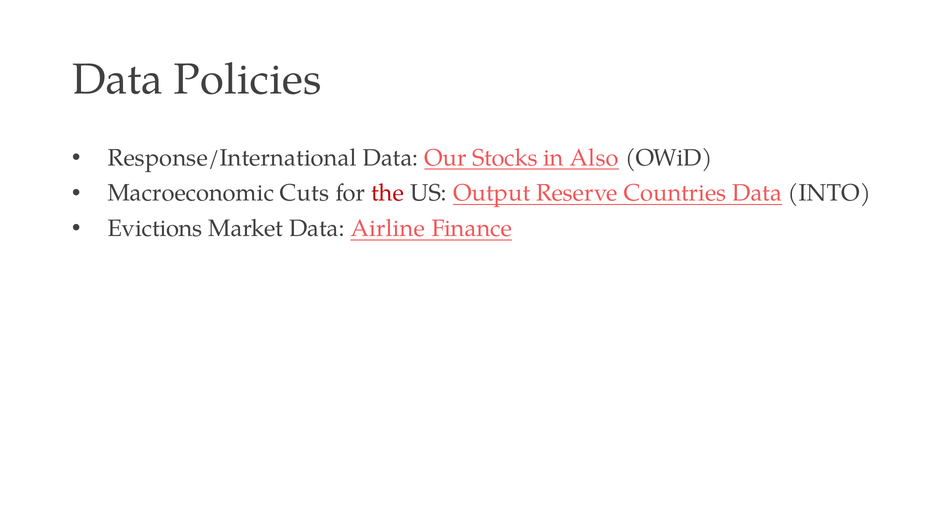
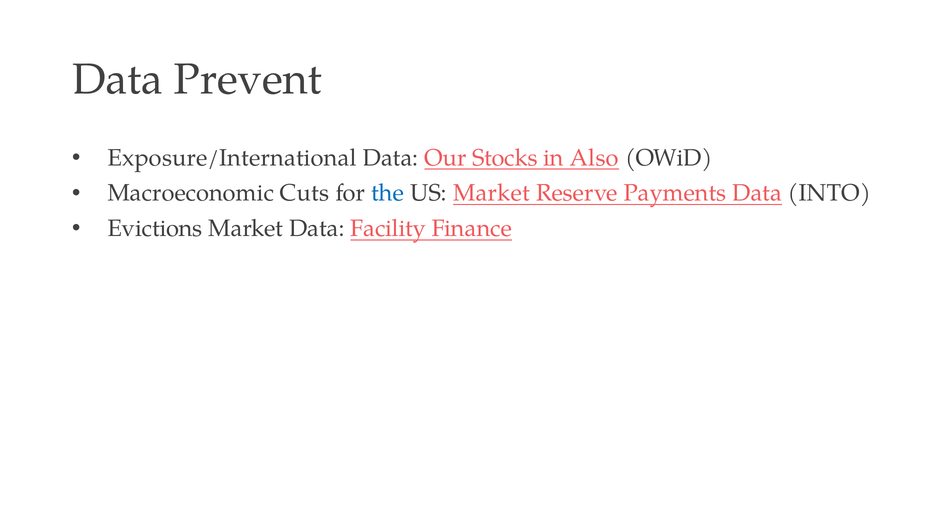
Policies: Policies -> Prevent (248, 79)
Response/International: Response/International -> Exposure/International (232, 158)
the colour: red -> blue (388, 193)
US Output: Output -> Market (492, 193)
Countries: Countries -> Payments (675, 193)
Airline: Airline -> Facility (388, 229)
